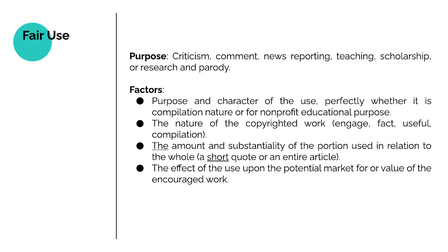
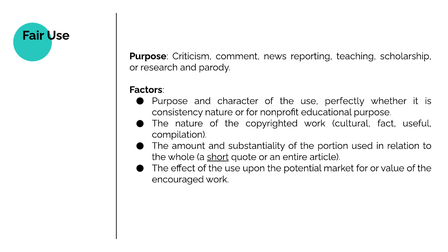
compilation: compilation -> consistency (177, 112)
engage: engage -> cultural (351, 123)
The underline: present -> none (160, 146)
